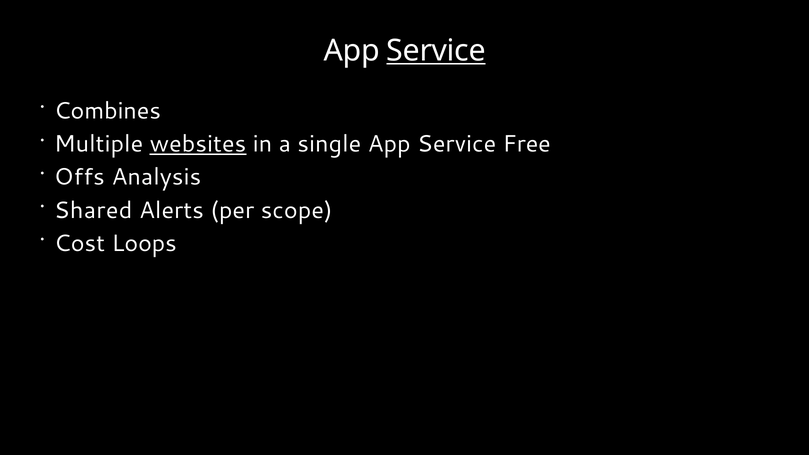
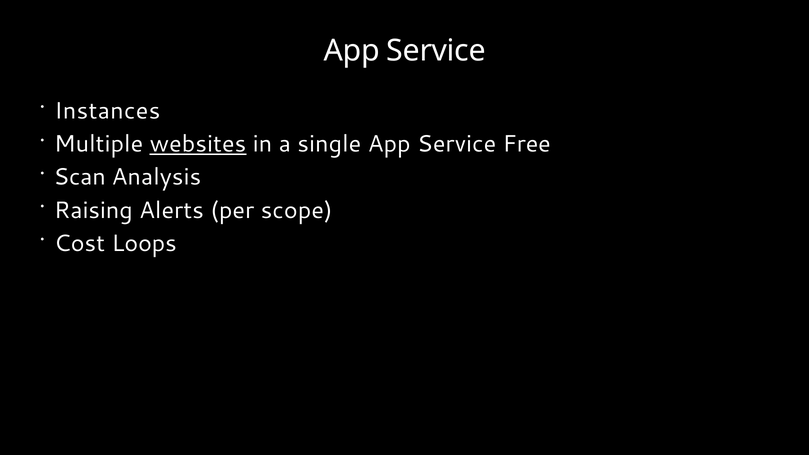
Service underline: present -> none (436, 51)
Combines: Combines -> Instances (107, 111)
Offs: Offs -> Scan (80, 177)
Shared: Shared -> Raising (93, 210)
